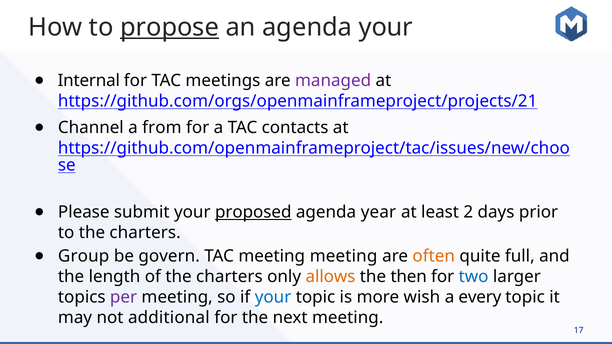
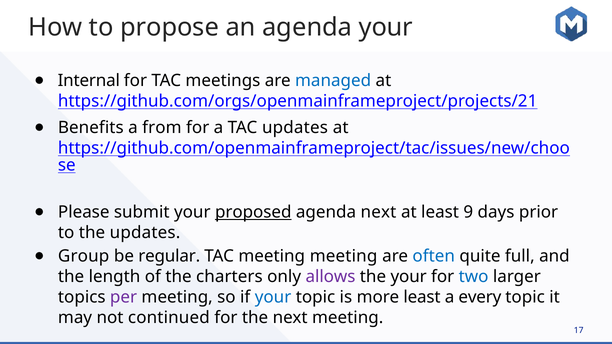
propose underline: present -> none (170, 27)
managed colour: purple -> blue (333, 81)
Channel: Channel -> Benefits (91, 128)
TAC contacts: contacts -> updates (295, 128)
agenda year: year -> next (378, 212)
2: 2 -> 9 (468, 212)
to the charters: charters -> updates (145, 233)
govern: govern -> regular (169, 256)
often colour: orange -> blue (434, 256)
allows colour: orange -> purple (330, 277)
the then: then -> your (409, 277)
more wish: wish -> least (422, 297)
additional: additional -> continued (169, 318)
